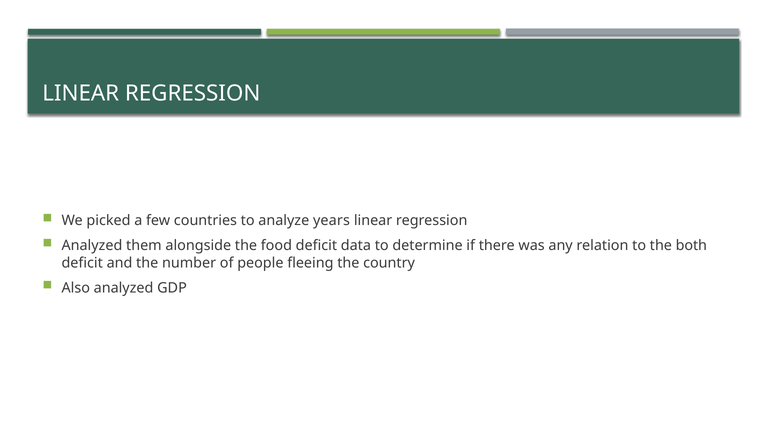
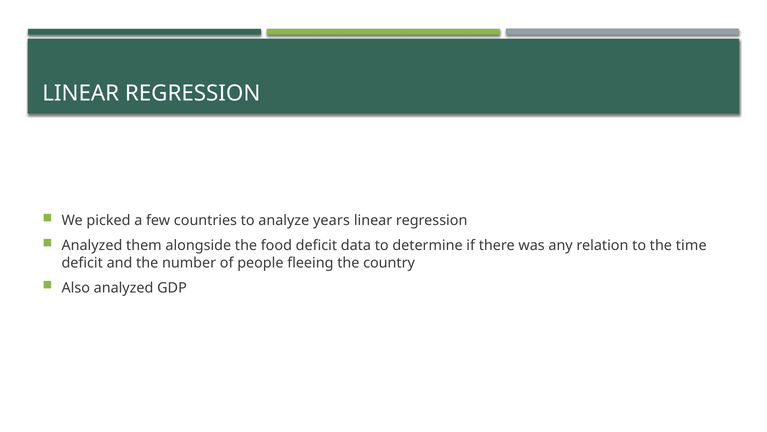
both: both -> time (691, 245)
